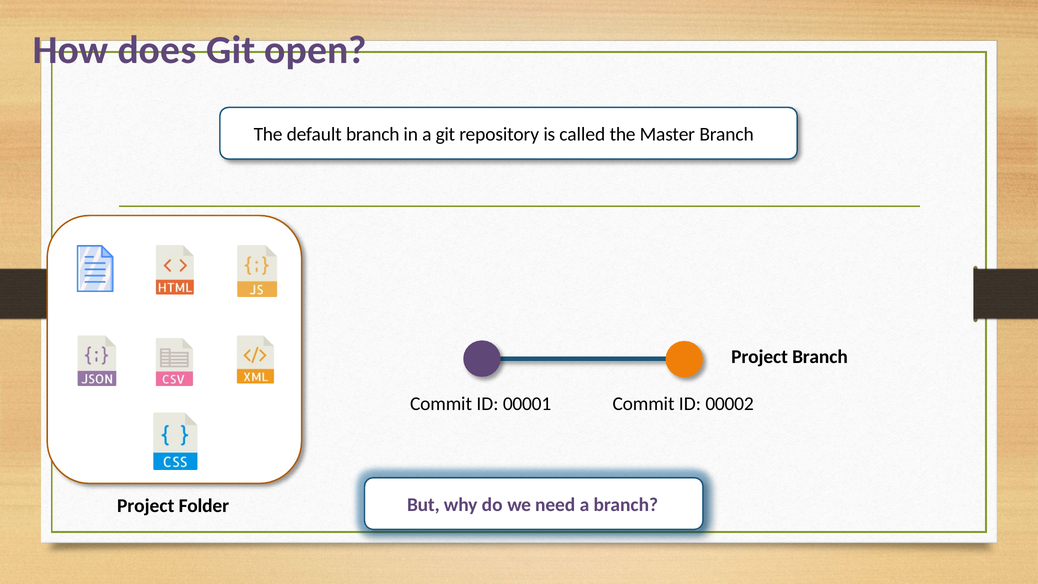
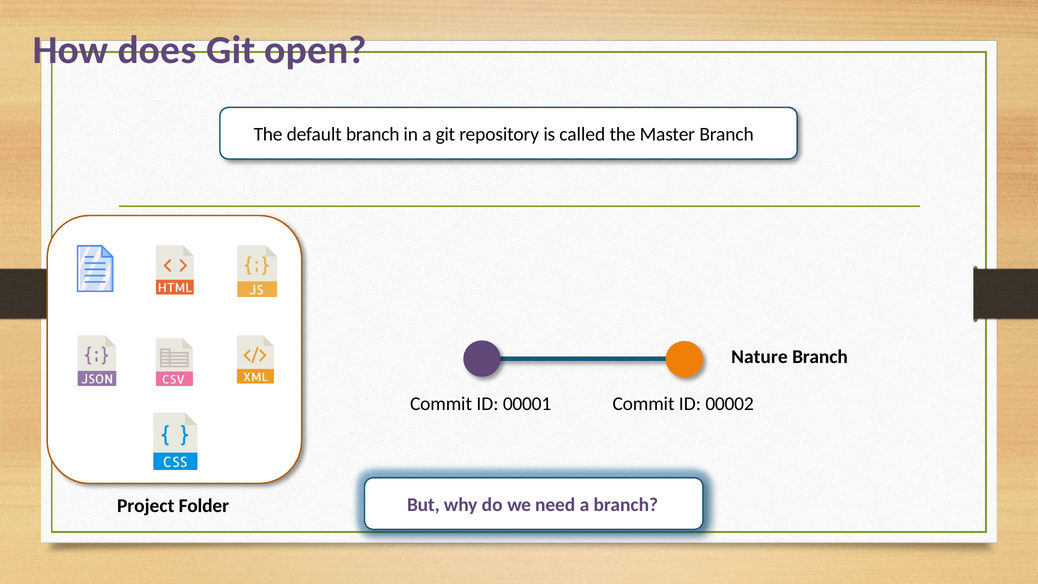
Project: Project -> Nature (759, 357)
